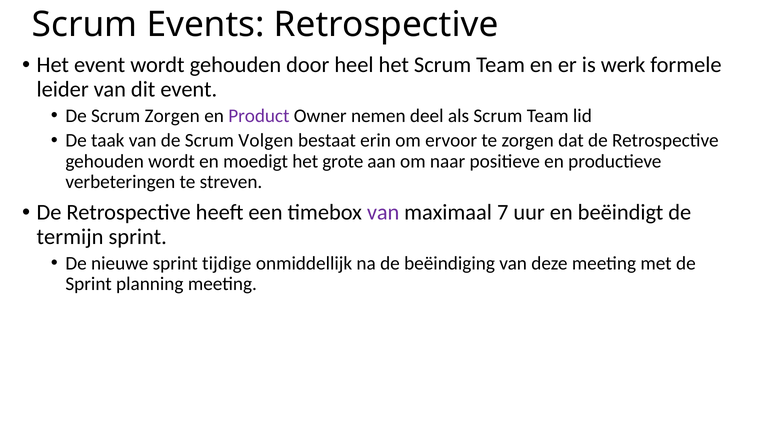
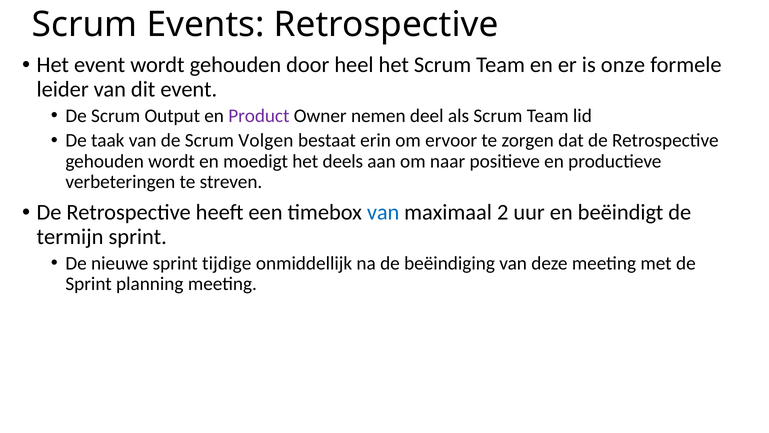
werk: werk -> onze (623, 65)
Scrum Zorgen: Zorgen -> Output (172, 116)
grote: grote -> deels (343, 161)
van colour: purple -> blue (383, 212)
7: 7 -> 2 (503, 212)
